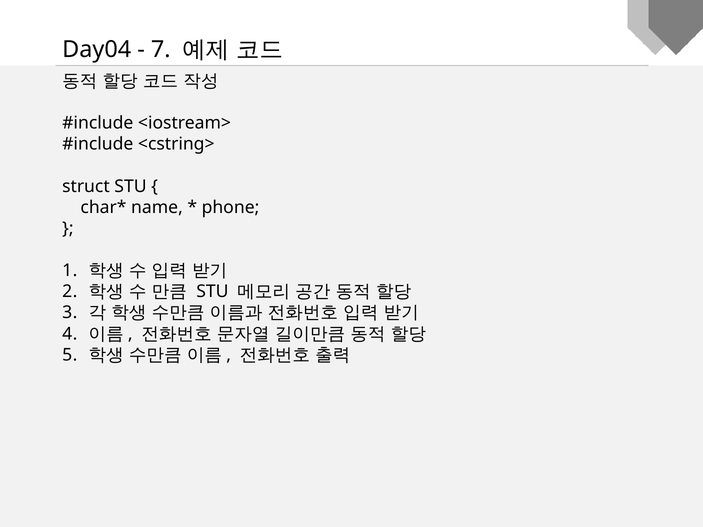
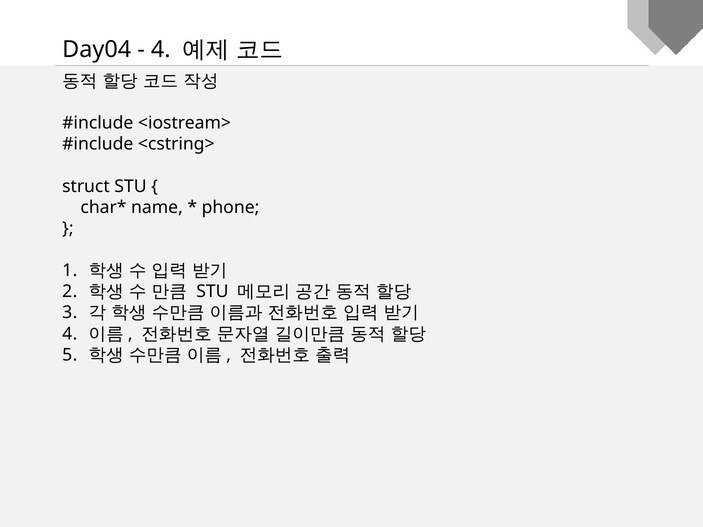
7: 7 -> 4 (161, 49)
